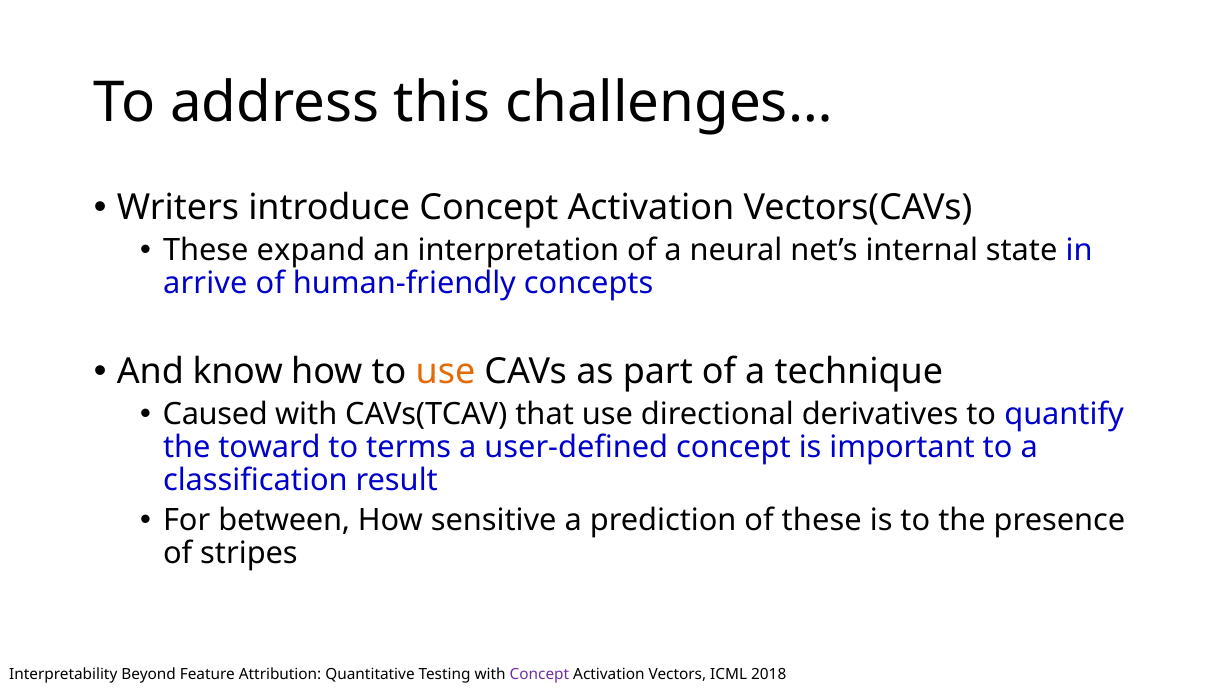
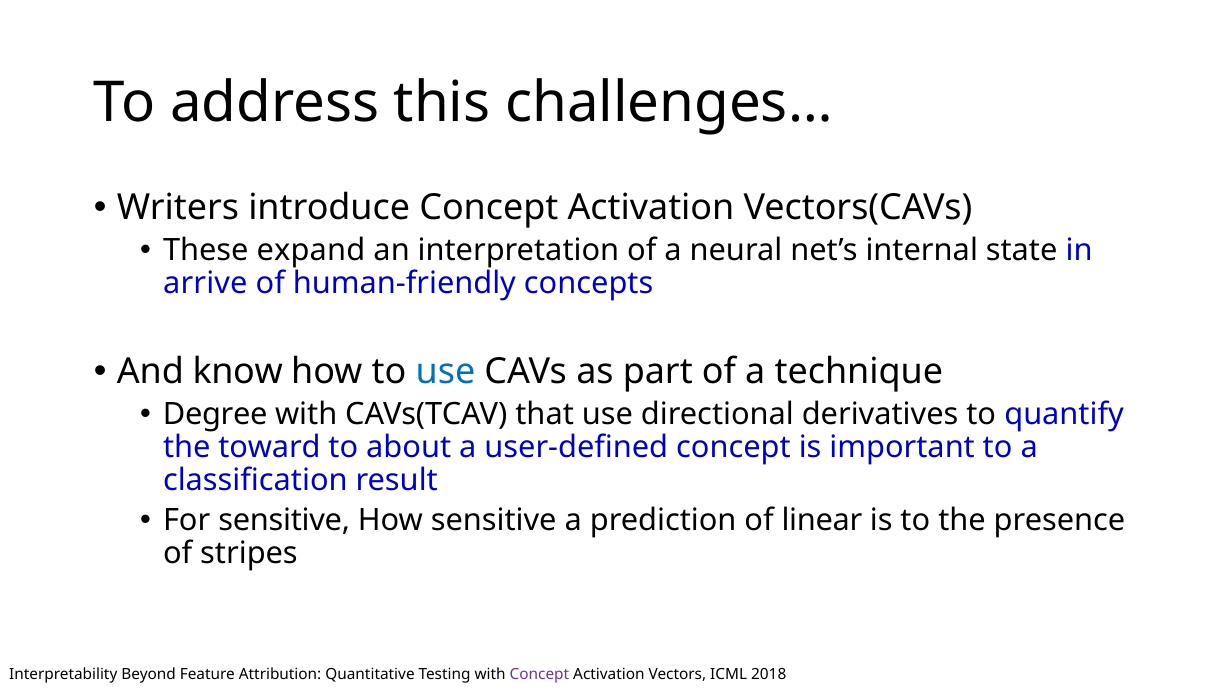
use colour: orange -> blue (445, 372)
Caused: Caused -> Degree (215, 415)
terms: terms -> about (409, 448)
For between: between -> sensitive (284, 521)
of these: these -> linear (822, 521)
